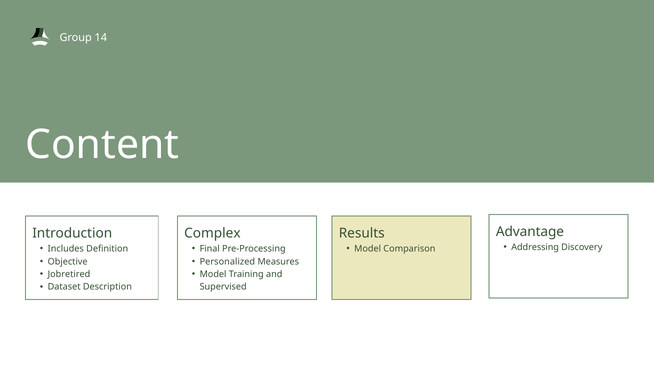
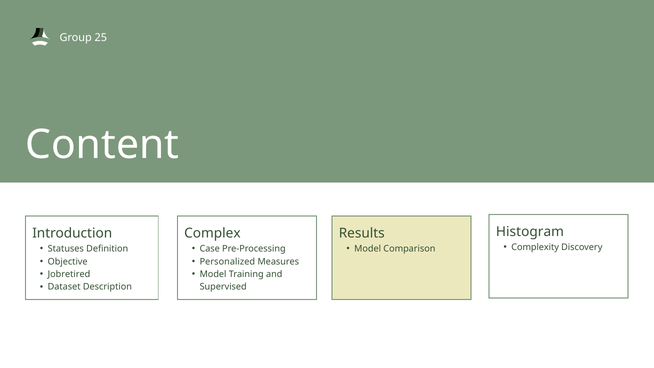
14: 14 -> 25 (101, 38)
Advantage: Advantage -> Histogram (530, 232)
Addressing: Addressing -> Complexity (535, 247)
Includes: Includes -> Statuses (66, 249)
Final: Final -> Case (210, 249)
